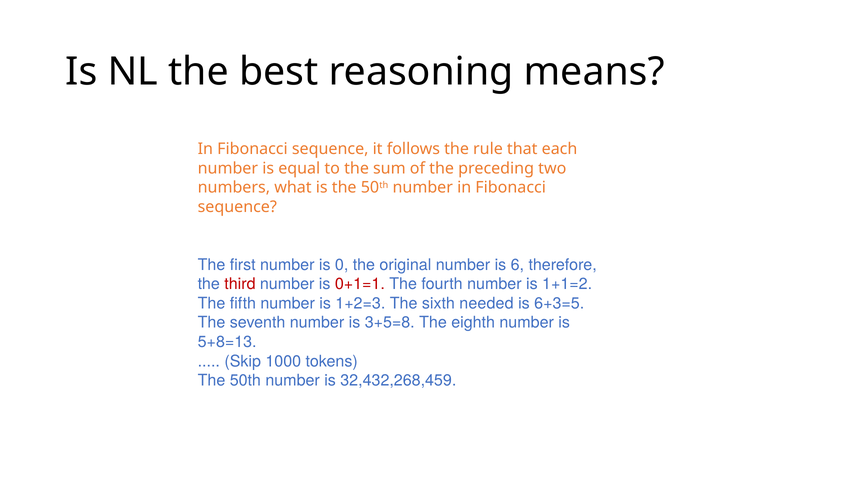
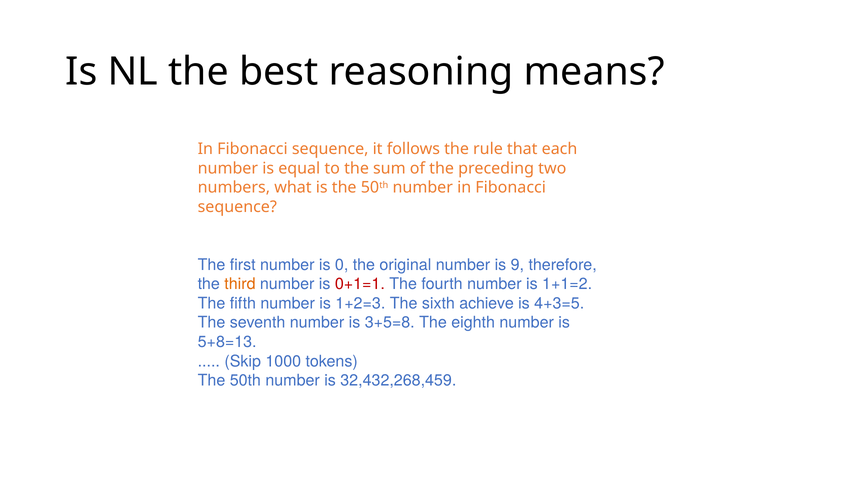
6: 6 -> 9 (517, 265)
third colour: red -> orange (240, 284)
needed: needed -> achieve (487, 303)
6+3=5: 6+3=5 -> 4+3=5 (559, 303)
